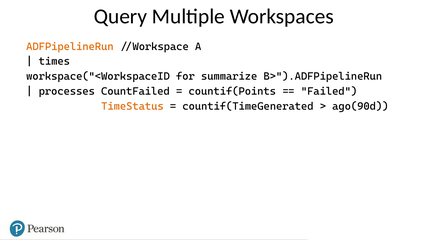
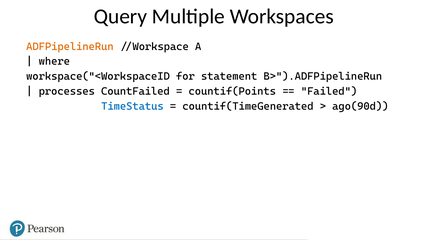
times: times -> where (54, 62)
summarize: summarize -> statement (229, 76)
TimeStatus colour: orange -> blue (132, 106)
